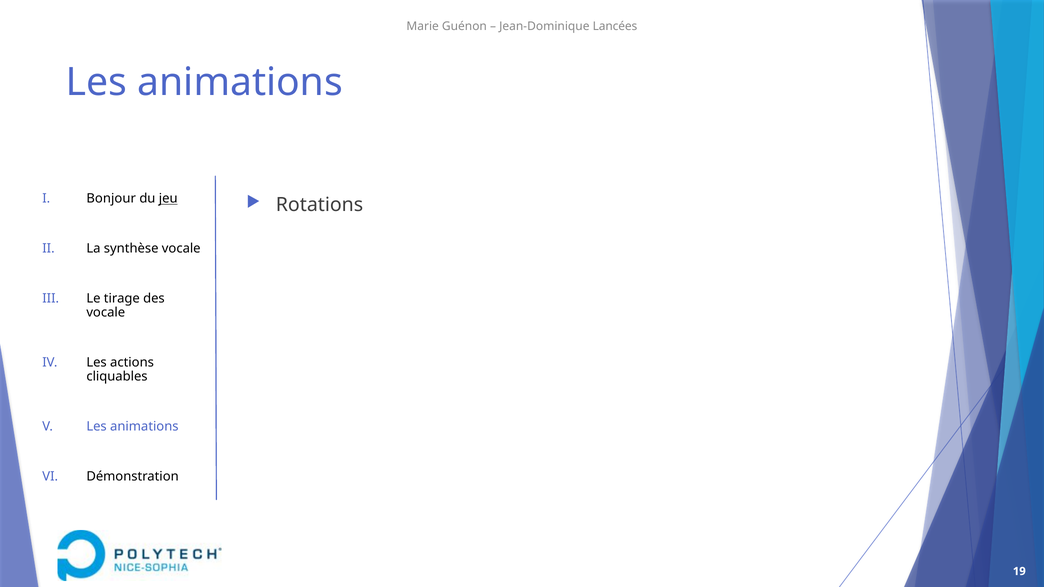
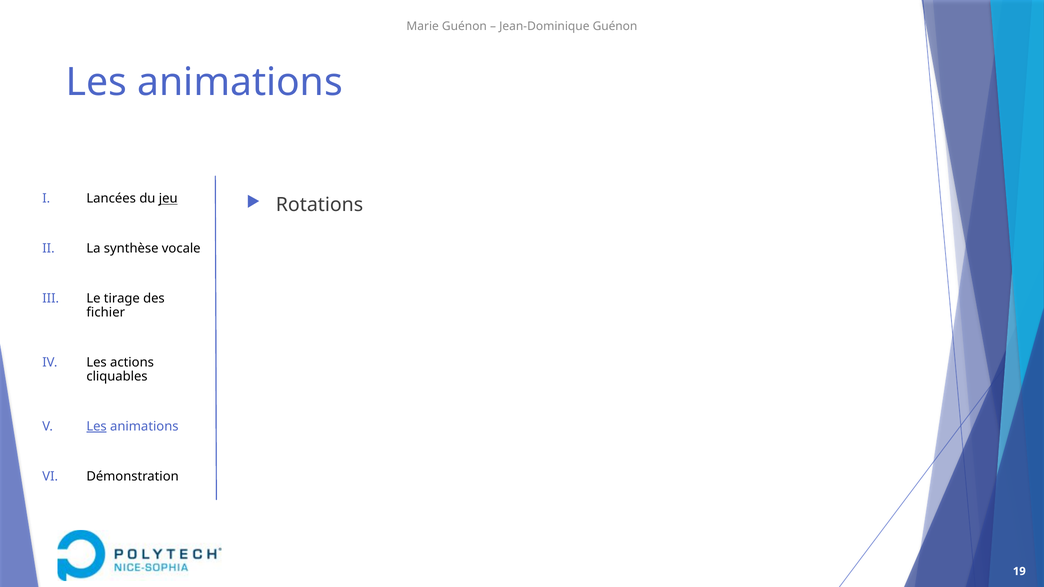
Jean-Dominique Lancées: Lancées -> Guénon (615, 27)
Bonjour: Bonjour -> Lancées (111, 199)
vocale: vocale -> fichier (106, 313)
Les underline: none -> present (97, 427)
